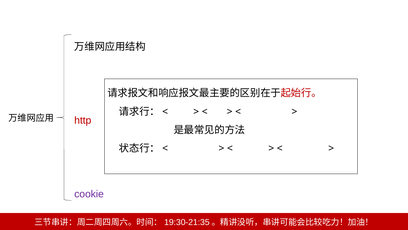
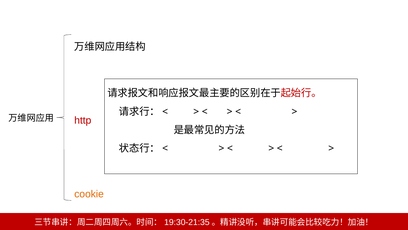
cookie colour: purple -> orange (89, 194)
